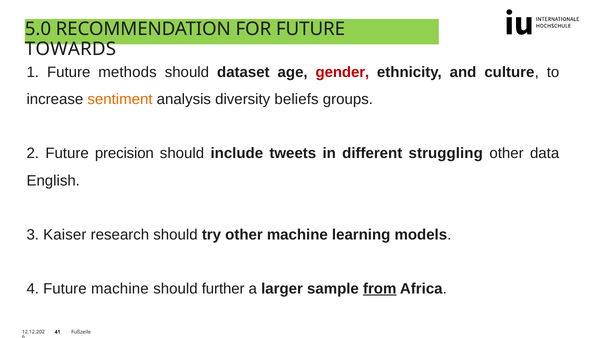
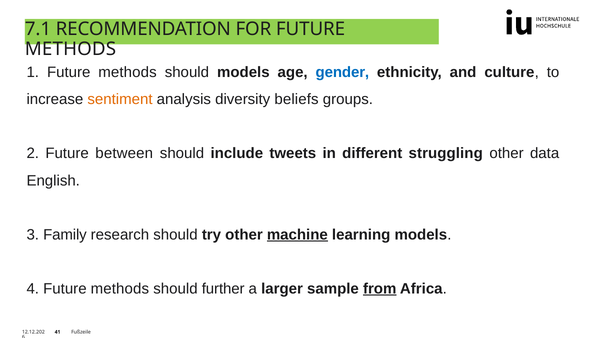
5.0: 5.0 -> 7.1 (38, 29)
TOWARDS: TOWARDS -> METHODS (70, 49)
should dataset: dataset -> models (243, 72)
gender colour: red -> blue (342, 72)
precision: precision -> between (124, 154)
Kaiser: Kaiser -> Family (65, 235)
machine underline: none -> present (297, 235)
4 Future machine: machine -> methods (120, 289)
